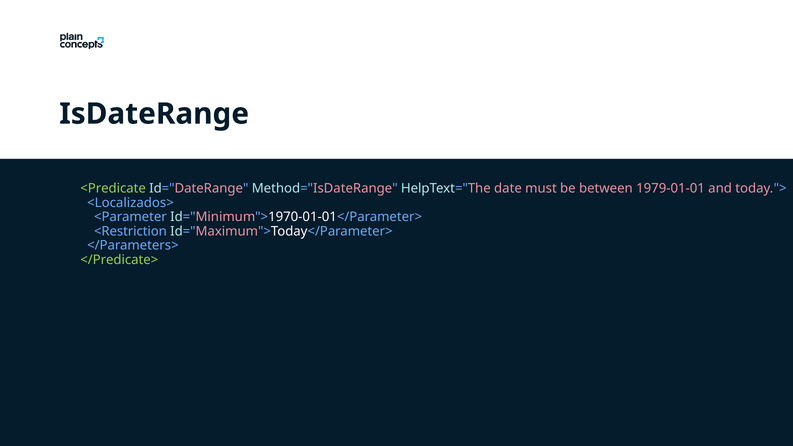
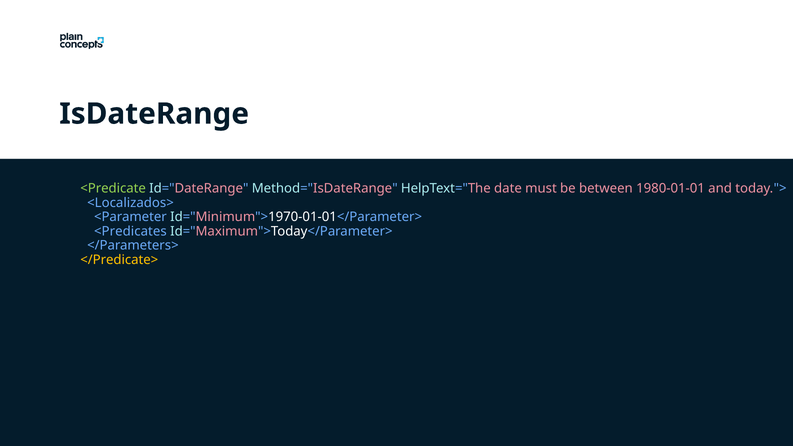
1979-01-01: 1979-01-01 -> 1980-01-01 (671, 188)
<Restriction: <Restriction -> <Predicates (130, 231)
</Predicate> colour: light green -> yellow (119, 260)
